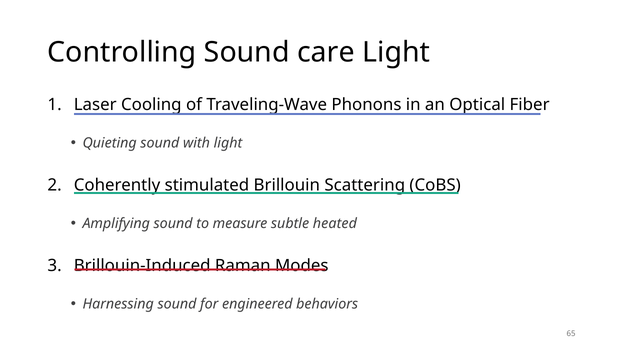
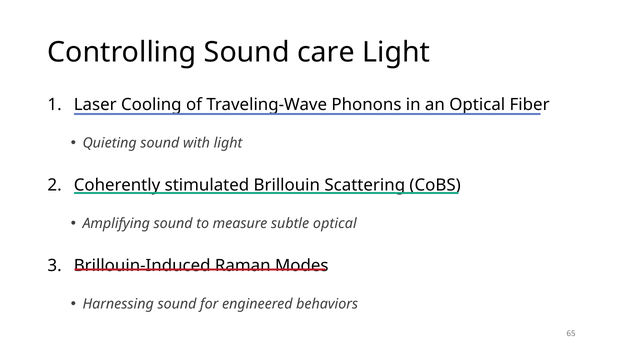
subtle heated: heated -> optical (335, 224)
